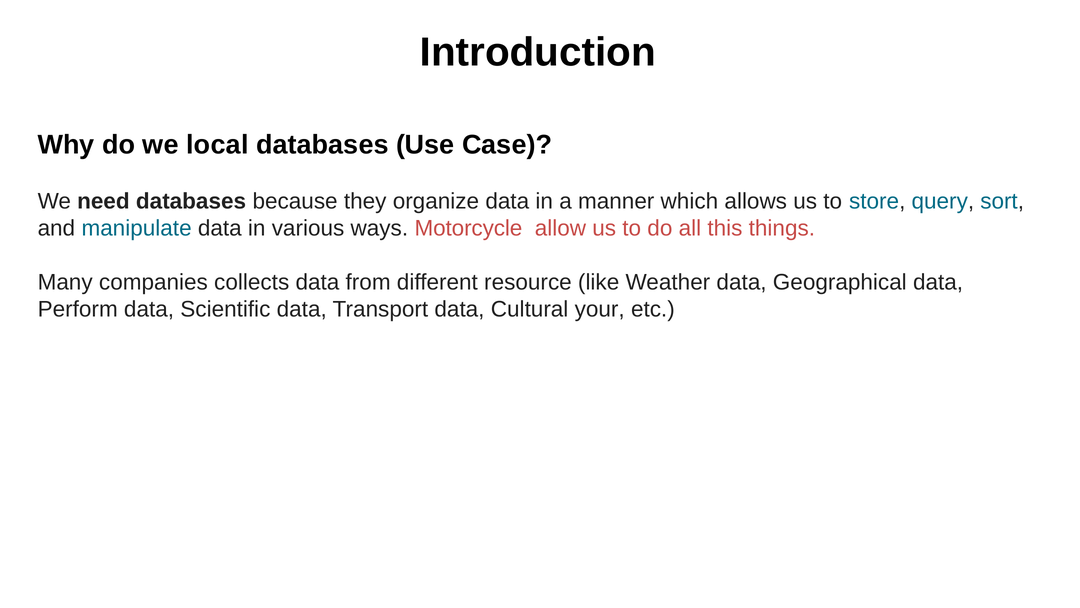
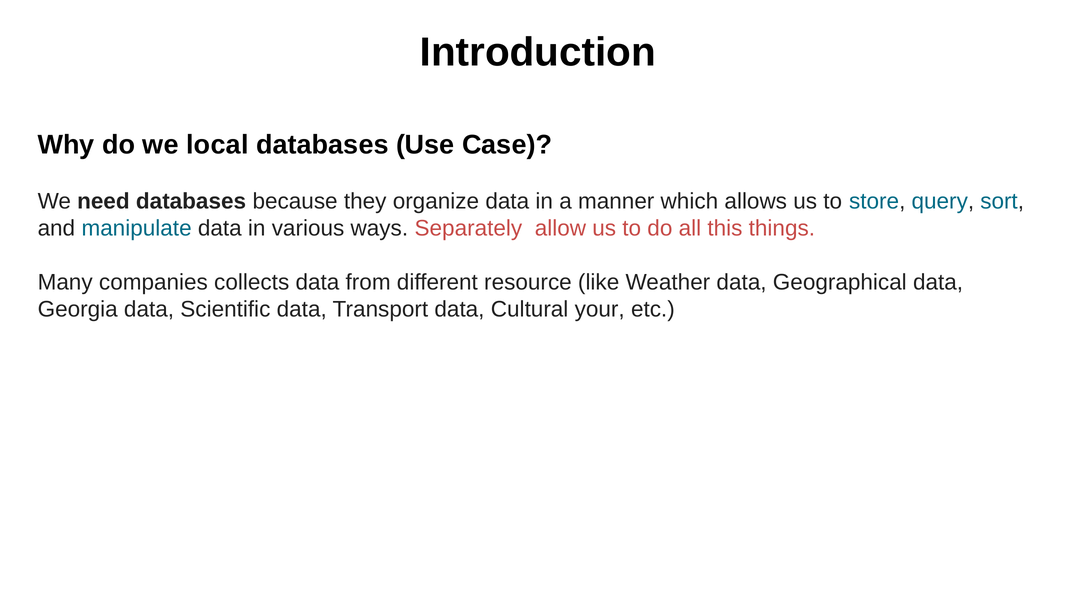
Motorcycle: Motorcycle -> Separately (468, 228)
Perform: Perform -> Georgia (78, 309)
